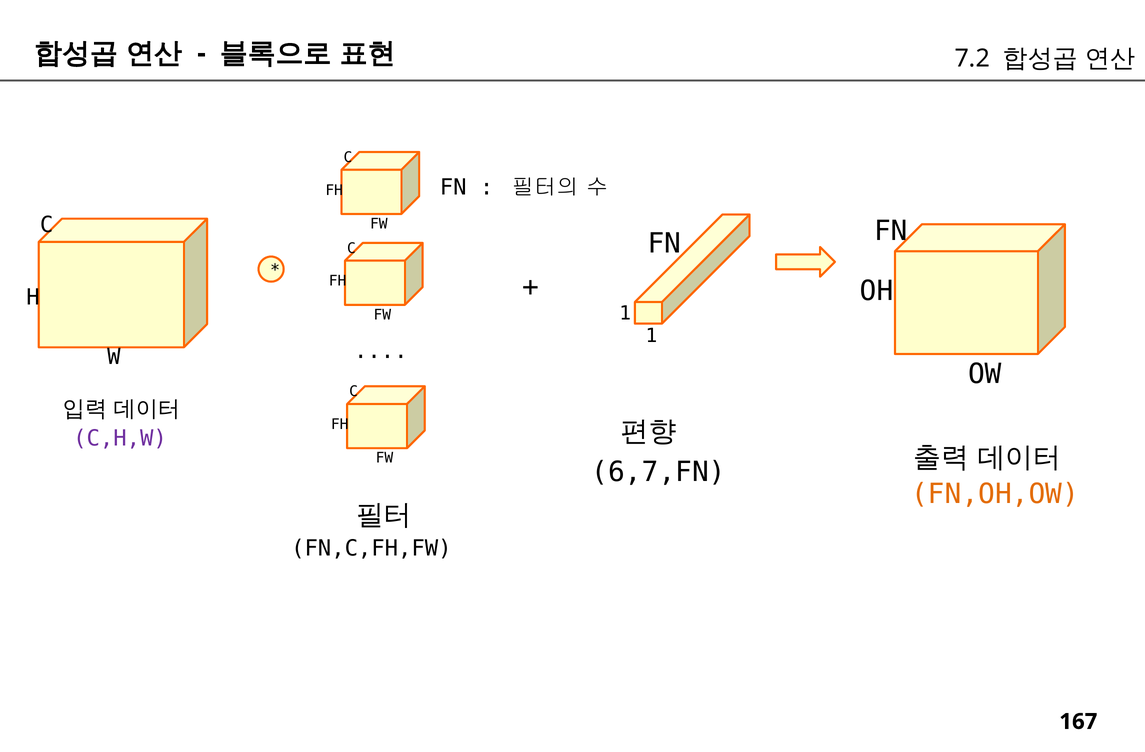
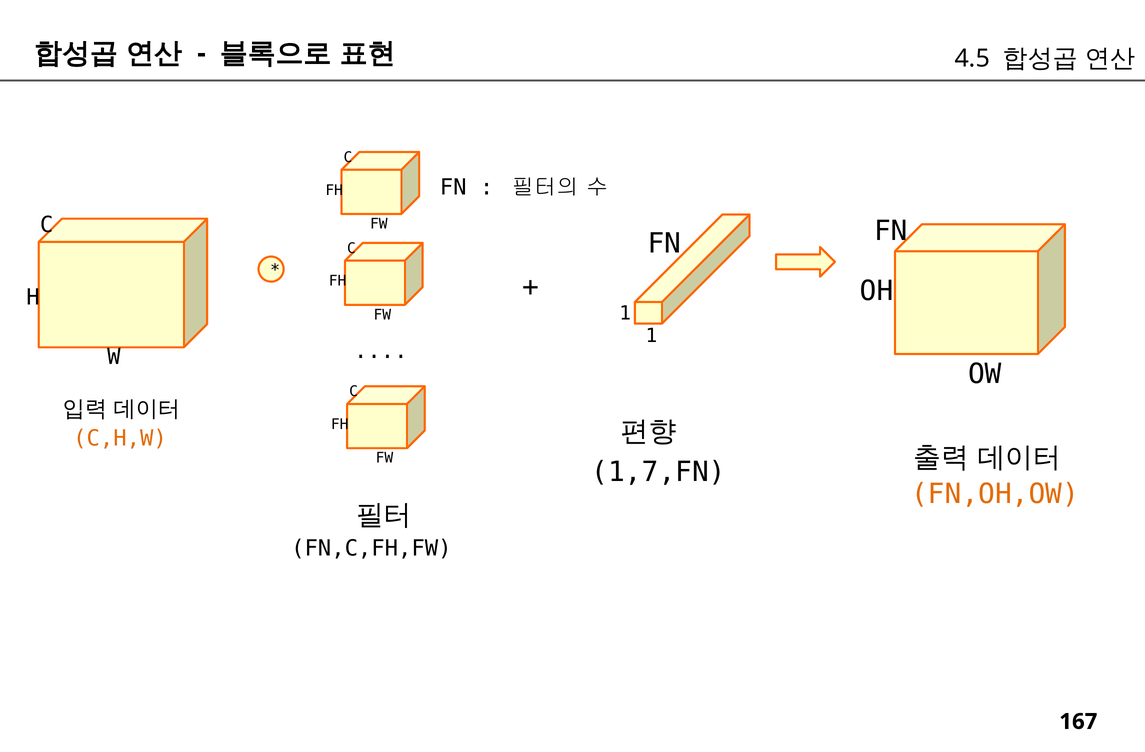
7.2: 7.2 -> 4.5 (972, 59)
C,H,W colour: purple -> orange (120, 438)
6,7,FN: 6,7,FN -> 1,7,FN (659, 472)
